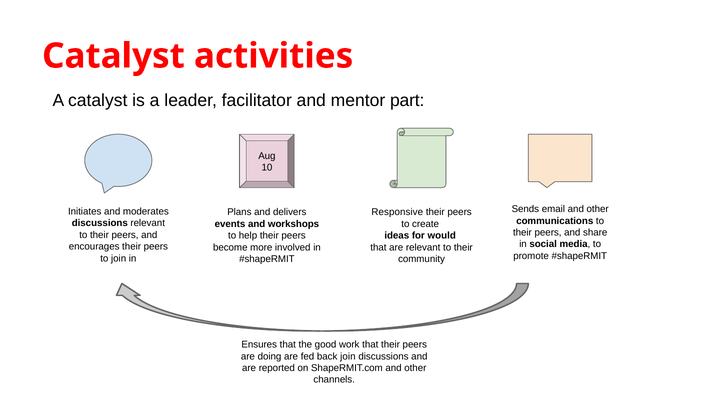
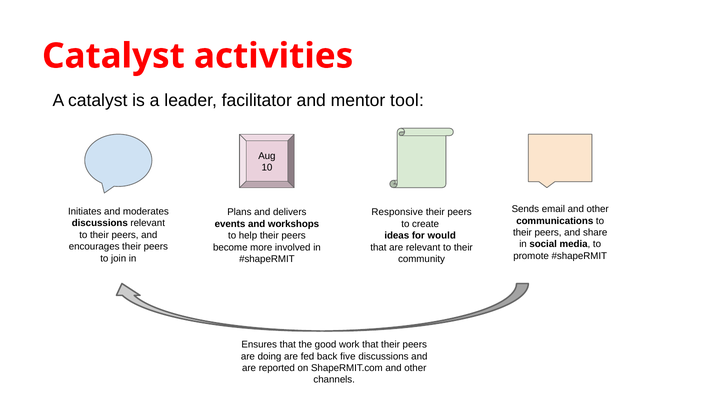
part: part -> tool (407, 100)
back join: join -> five (348, 356)
